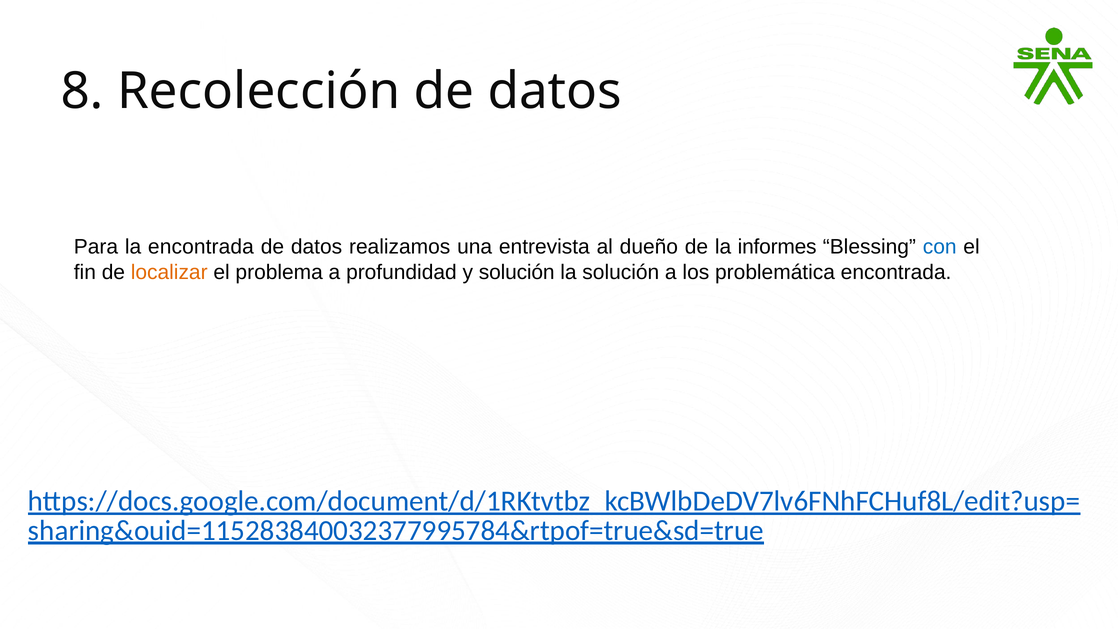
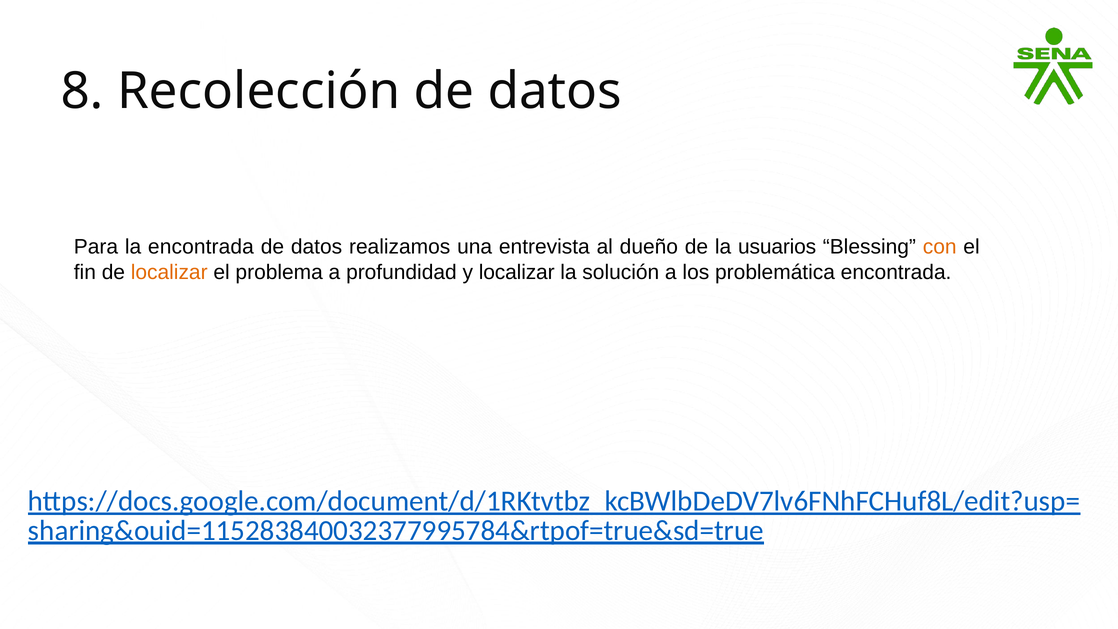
informes: informes -> usuarios (777, 247)
con colour: blue -> orange (940, 247)
y solución: solución -> localizar (517, 272)
